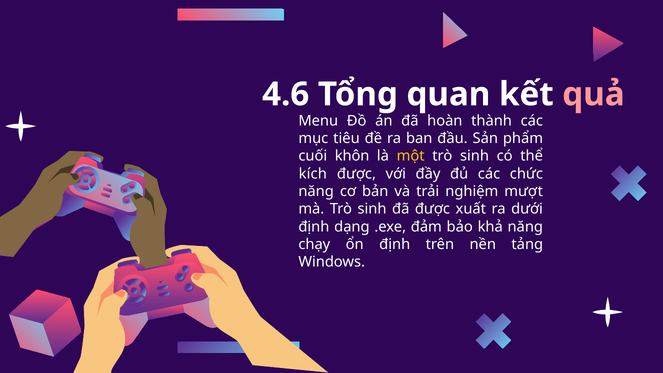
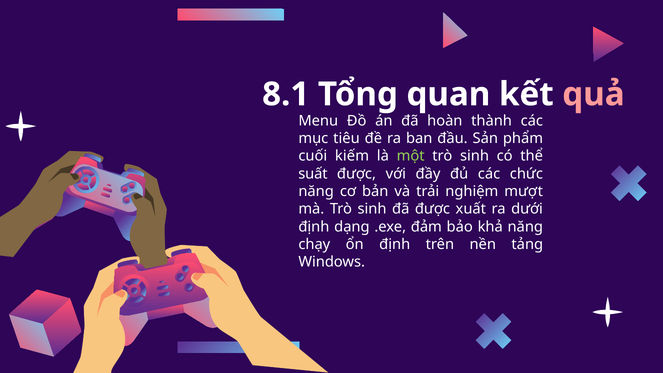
4.6: 4.6 -> 8.1 (286, 94)
khôn: khôn -> kiếm (352, 156)
một colour: yellow -> light green (411, 156)
kích: kích -> suất (313, 174)
